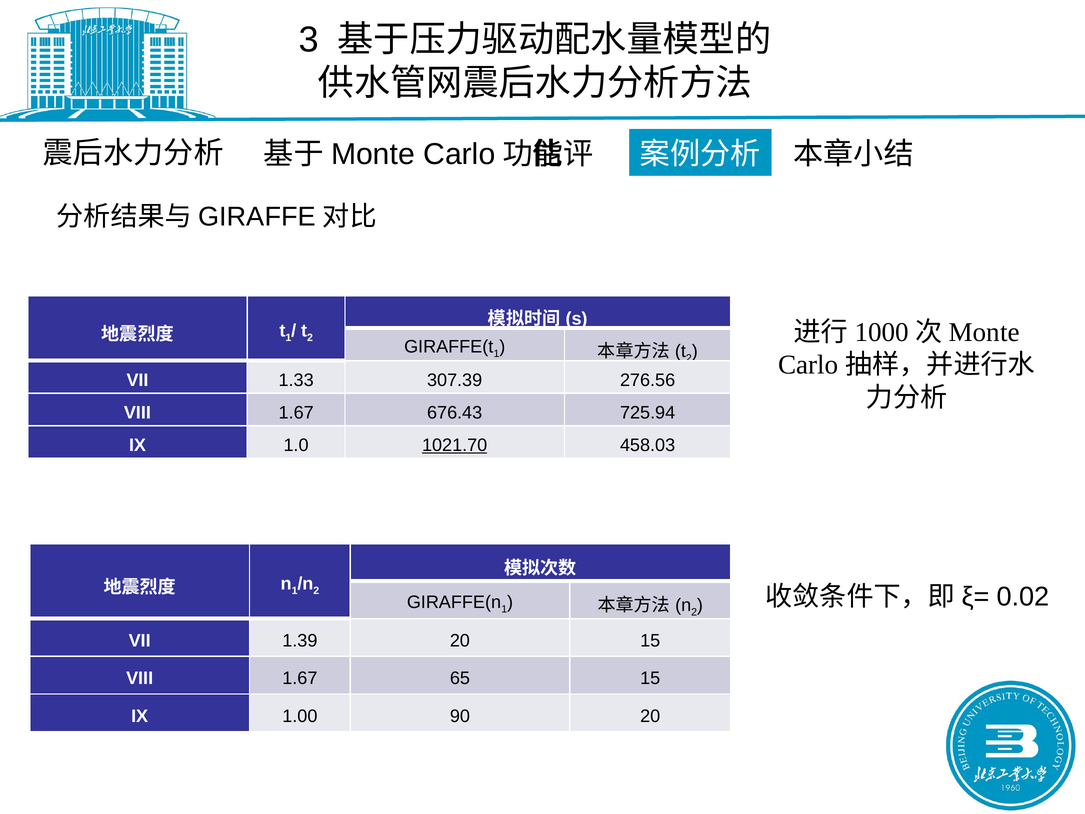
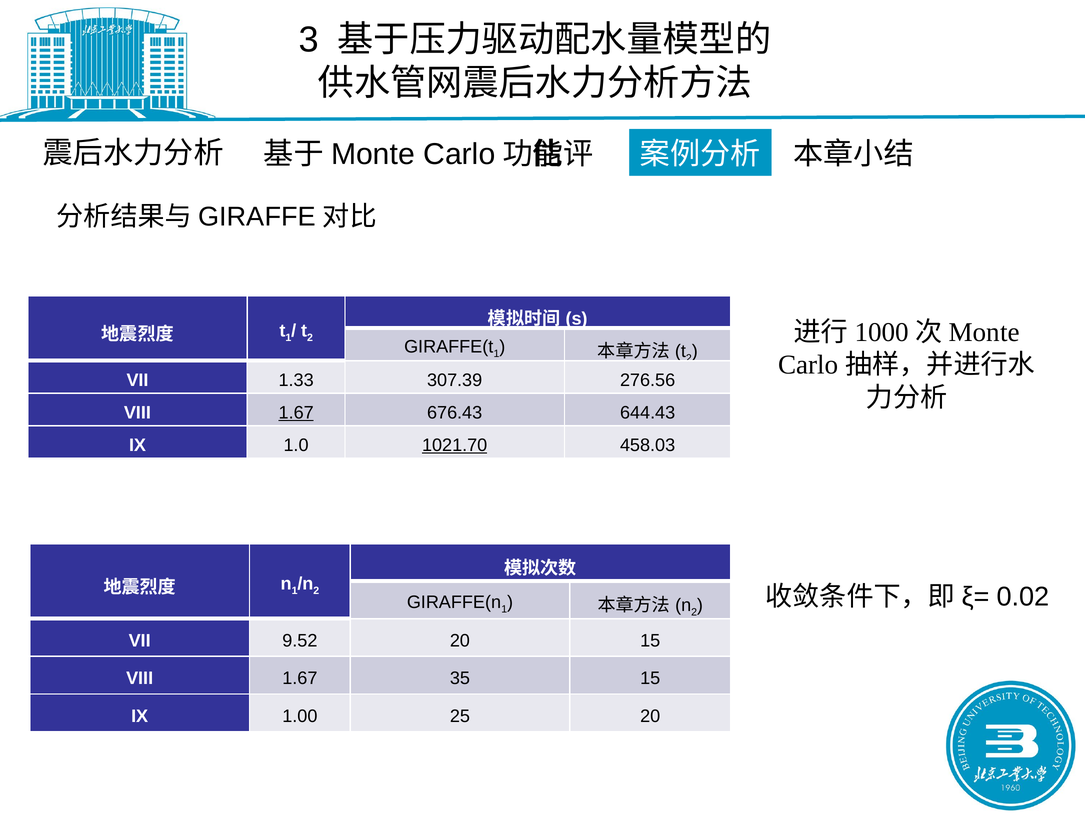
1.67 underline: none -> present (296, 413)
725.94: 725.94 -> 644.43 (648, 413)
1.39: 1.39 -> 9.52 (300, 641)
65: 65 -> 35 (460, 678)
90: 90 -> 25 (460, 716)
